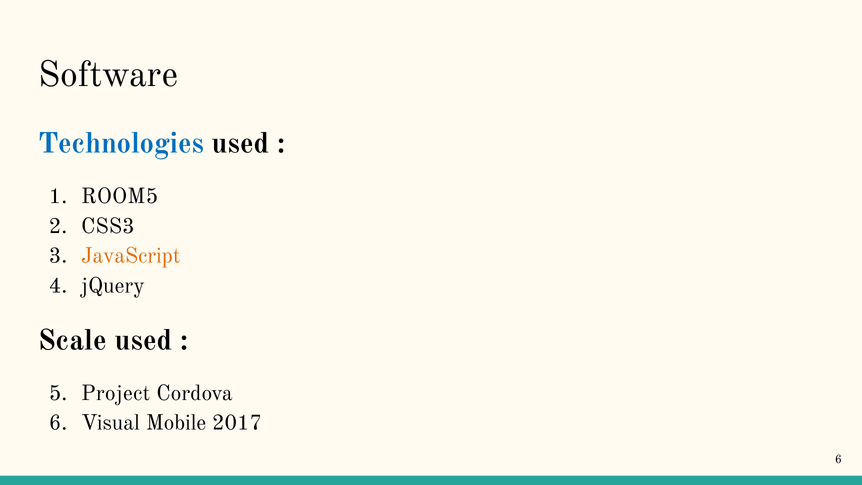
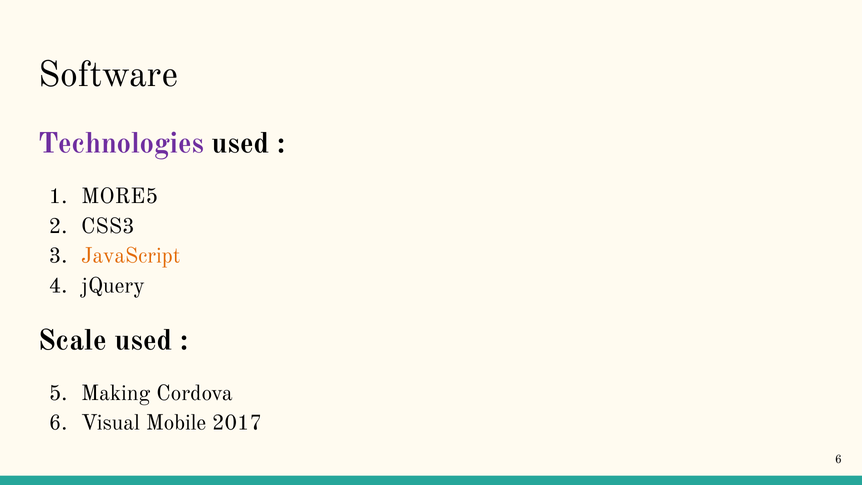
Technologies colour: blue -> purple (121, 143)
ROOM5: ROOM5 -> MORE5 (120, 196)
Project: Project -> Making (116, 393)
